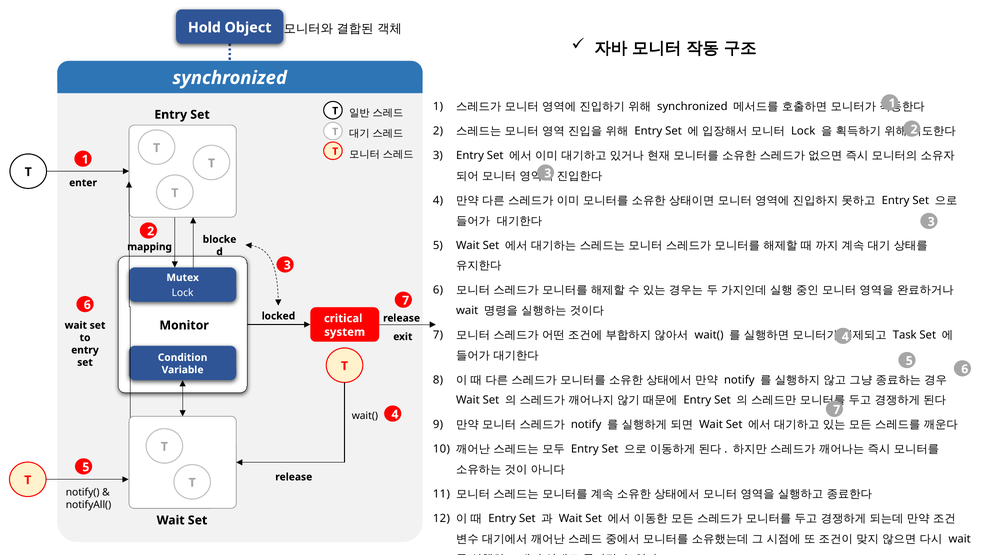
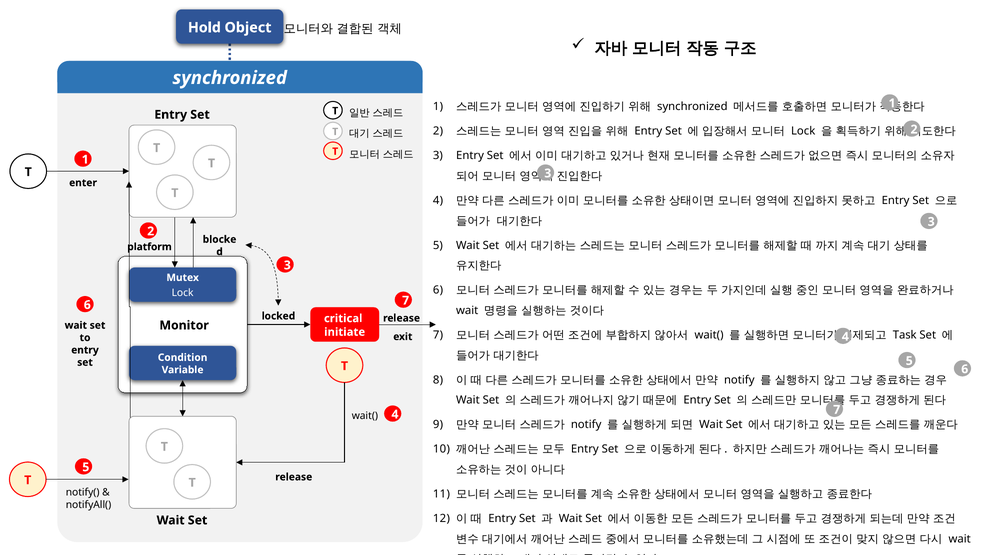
mapping: mapping -> platform (150, 247)
system: system -> initiate (345, 332)
